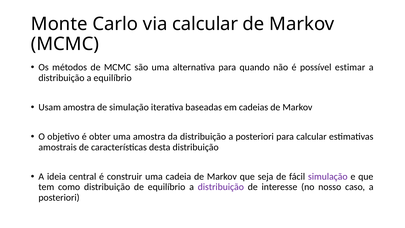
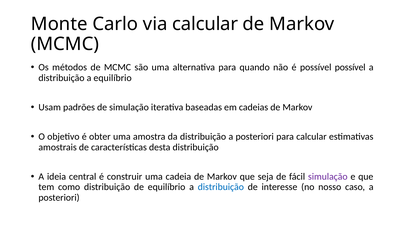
possível estimar: estimar -> possível (350, 67)
Usam amostra: amostra -> padrões (79, 107)
distribuição colour: purple -> blue (221, 187)
